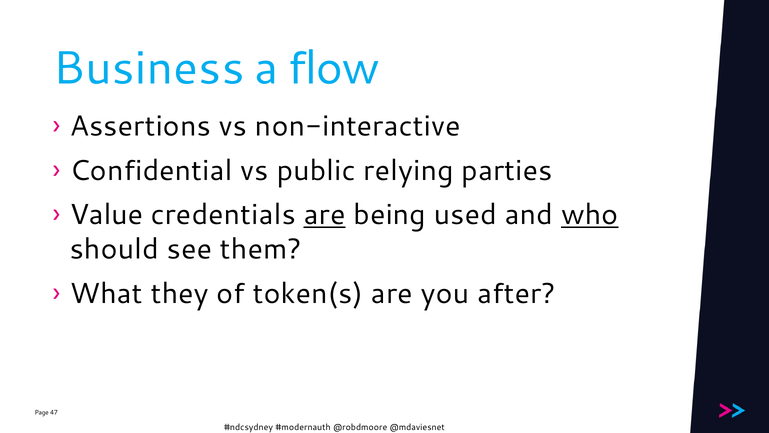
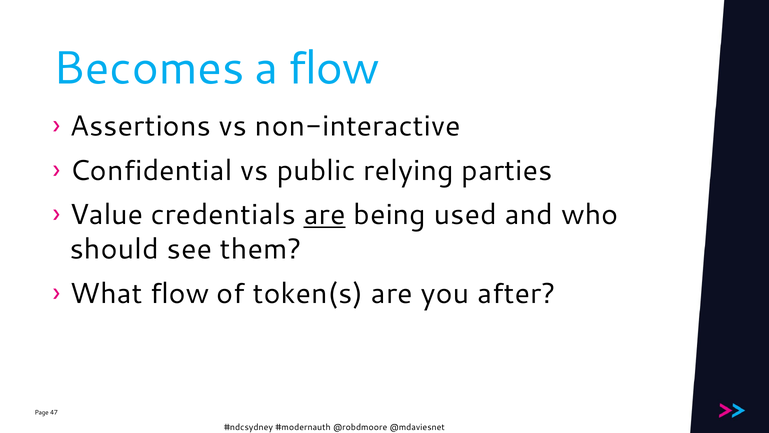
Business: Business -> Becomes (149, 69)
who underline: present -> none (590, 215)
What they: they -> flow (180, 293)
